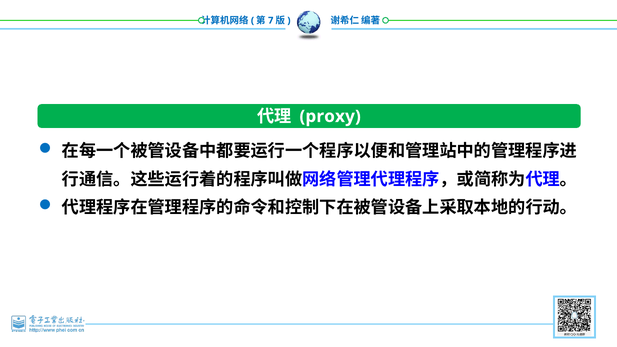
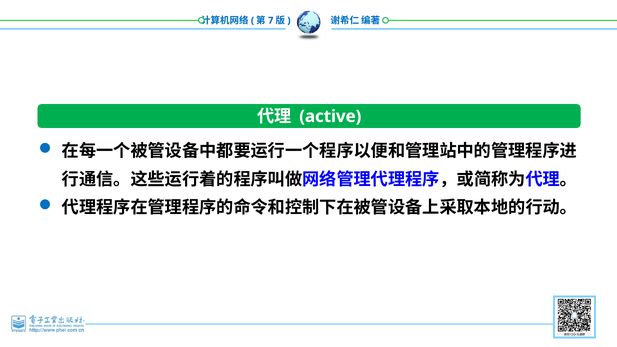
proxy: proxy -> active (330, 116)
